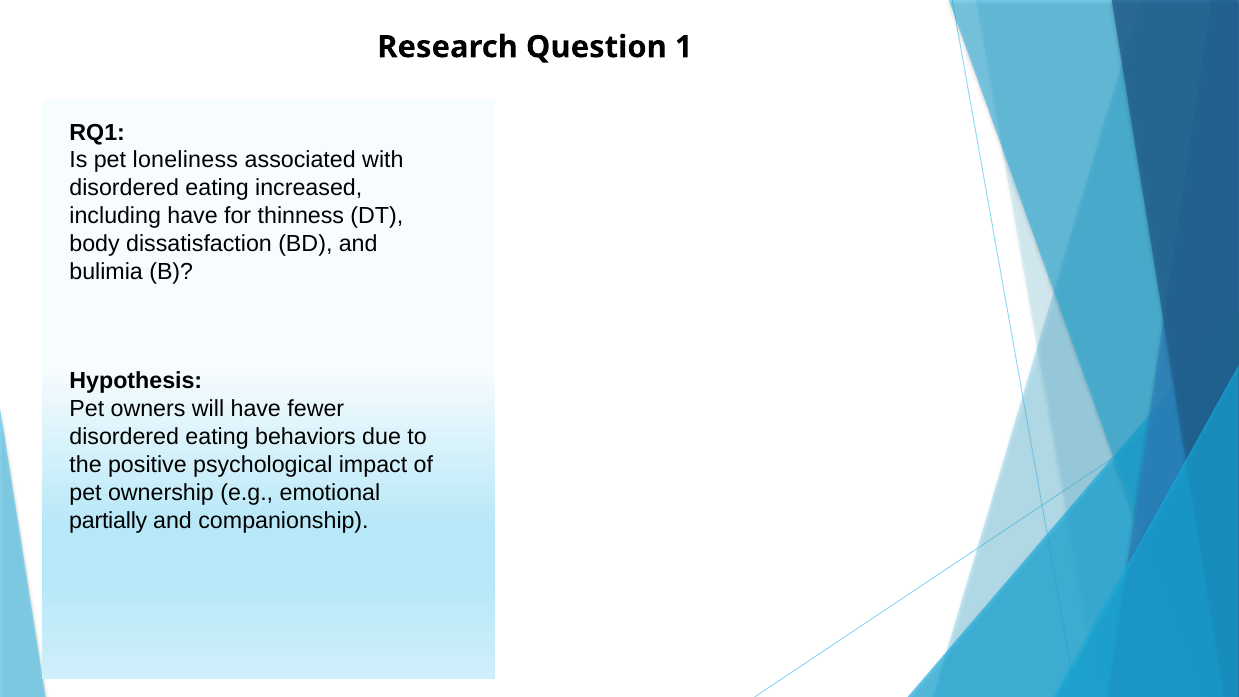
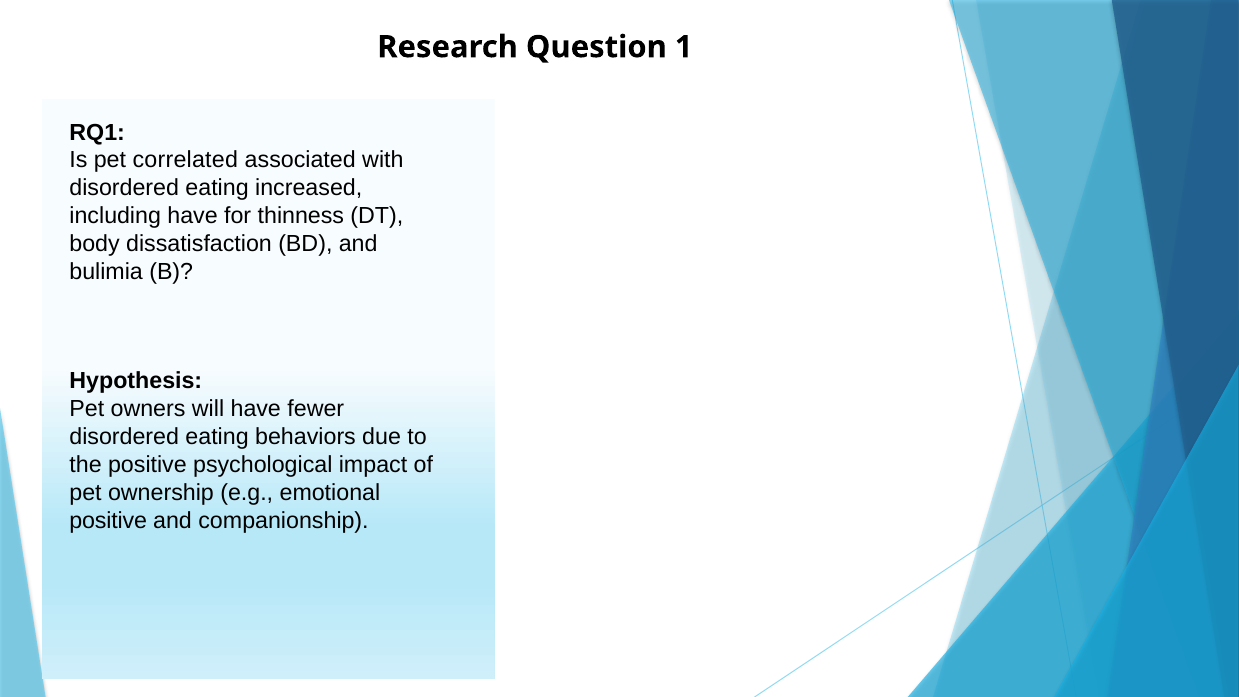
loneliness: loneliness -> correlated (185, 160)
partially: partially -> positive (108, 520)
